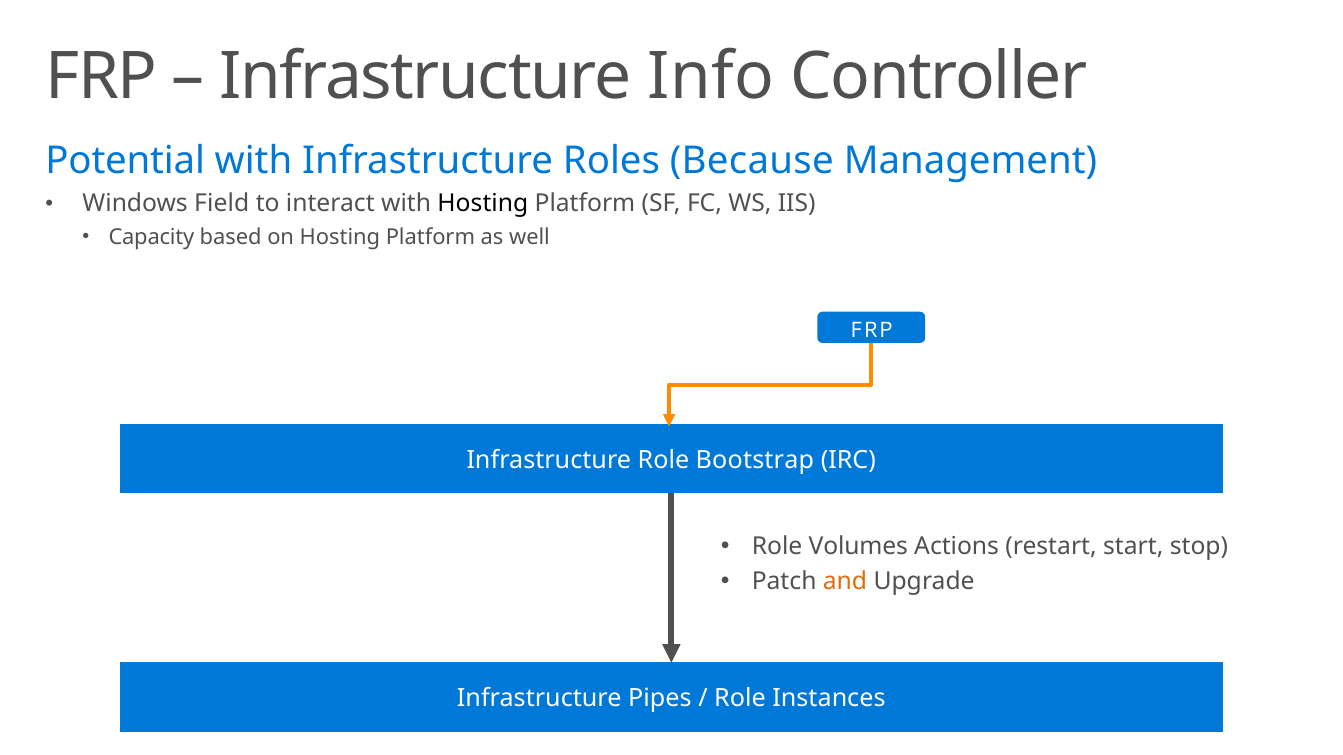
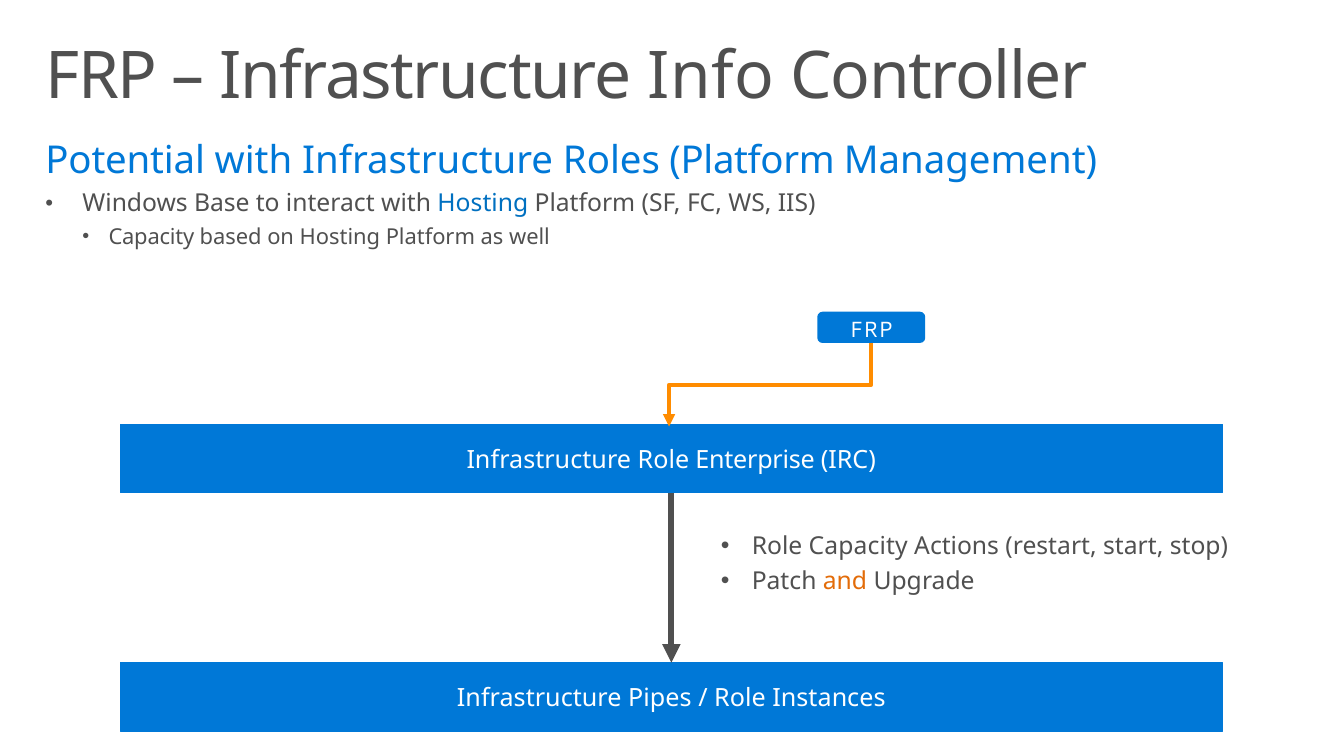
Roles Because: Because -> Platform (752, 161)
Field: Field -> Base (222, 204)
Hosting colour: black -> blue (483, 204)
Bootstrap: Bootstrap -> Enterprise (755, 460)
Role Volumes: Volumes -> Capacity (858, 547)
